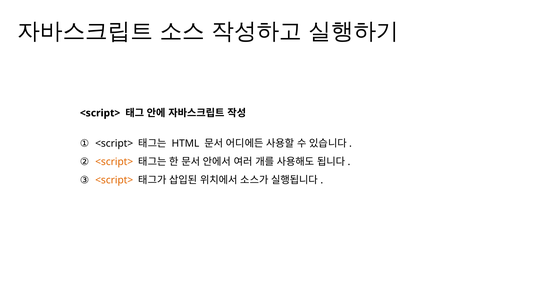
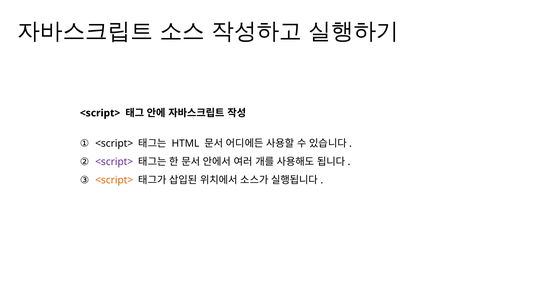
<script> colour: orange -> purple (114, 162)
